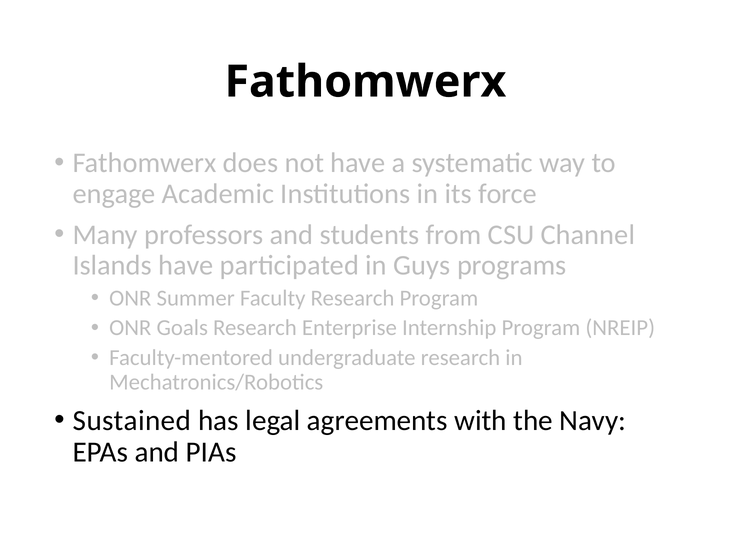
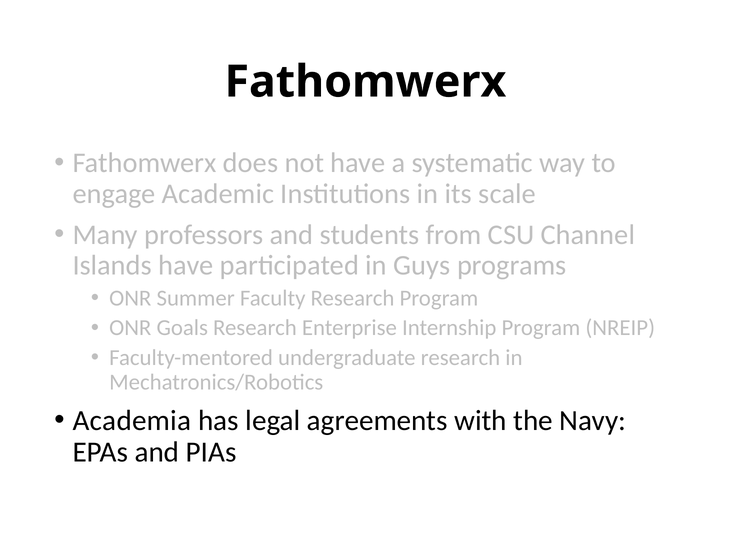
force: force -> scale (507, 194)
Sustained: Sustained -> Academia (132, 421)
